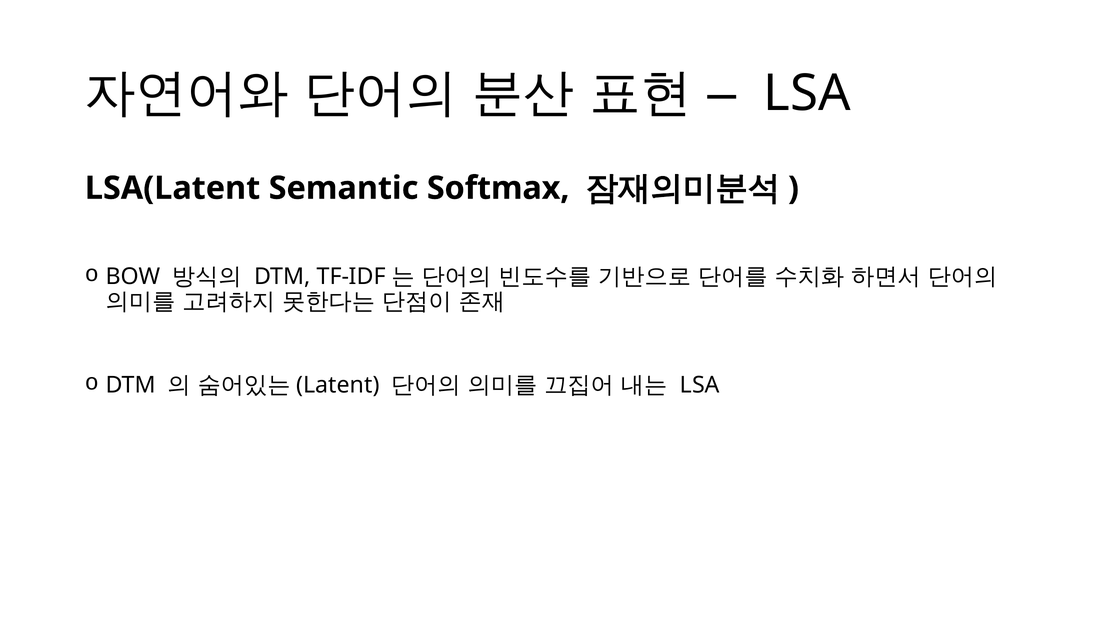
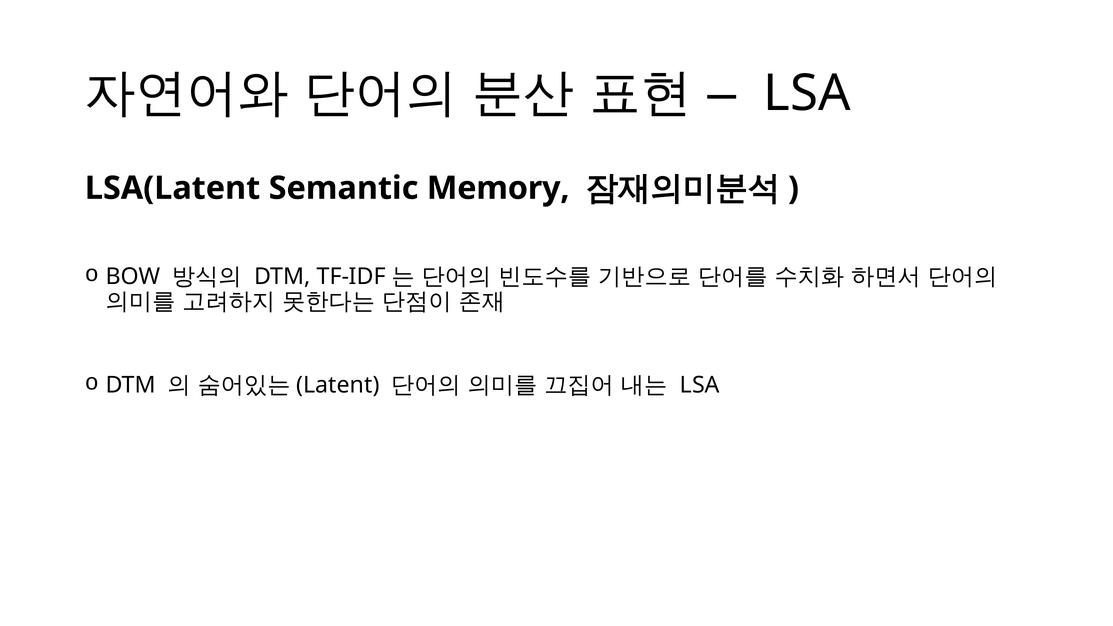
Softmax: Softmax -> Memory (498, 188)
